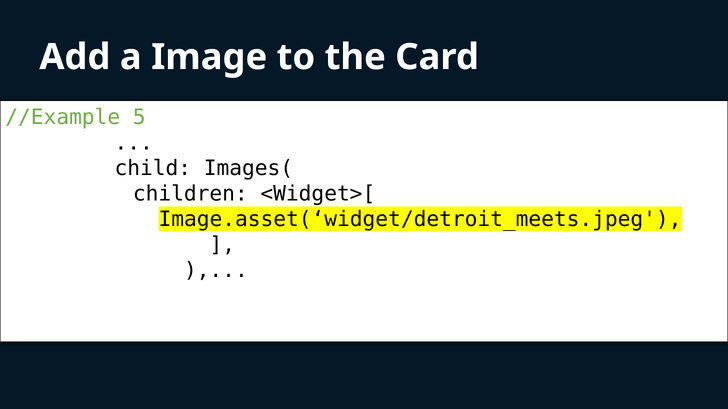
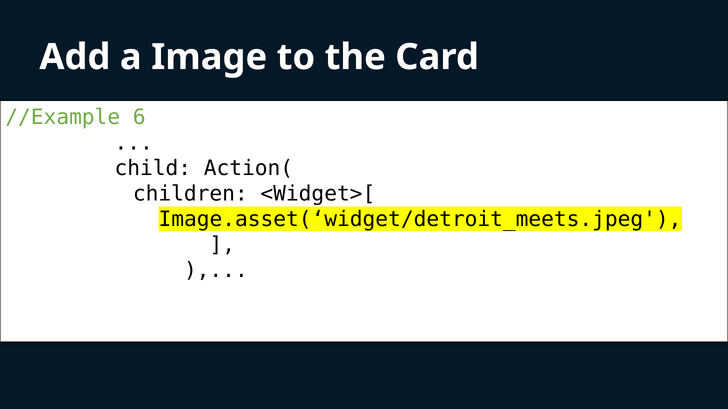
5: 5 -> 6 (139, 117)
Images(: Images( -> Action( (248, 168)
